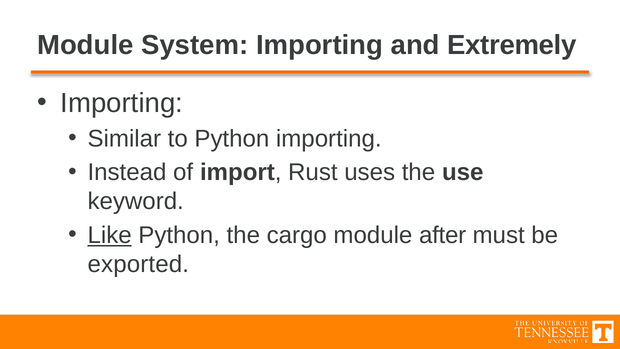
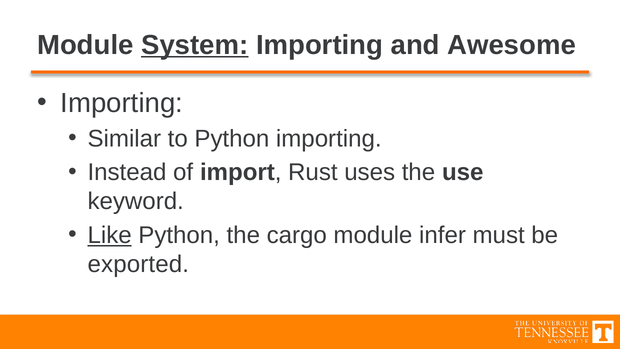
System underline: none -> present (195, 45)
Extremely: Extremely -> Awesome (512, 45)
after: after -> infer (443, 235)
